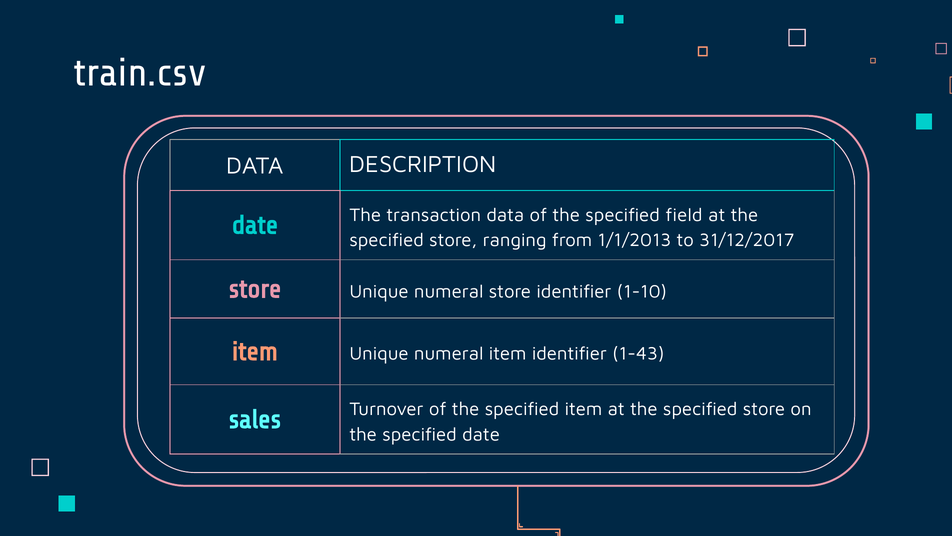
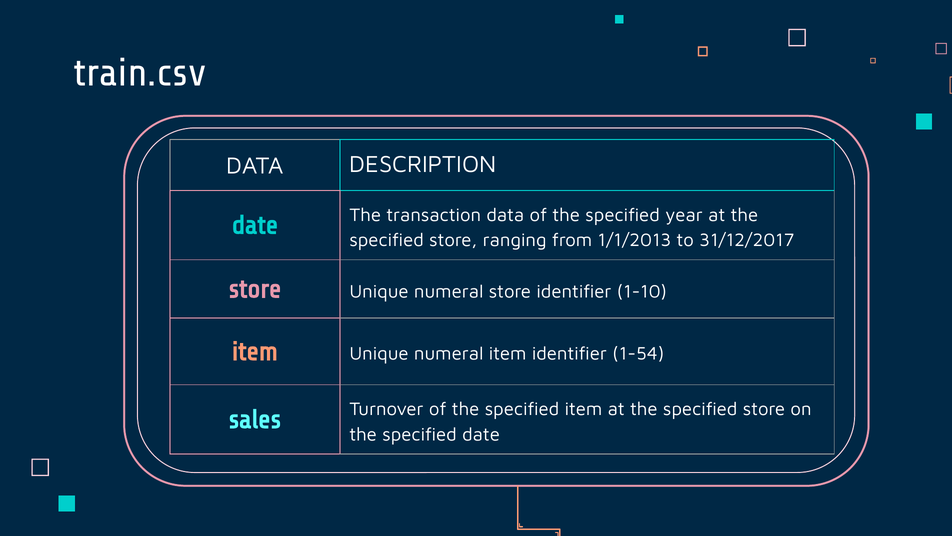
field: field -> year (684, 215)
1-43: 1-43 -> 1-54 (638, 354)
